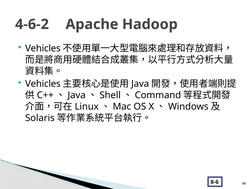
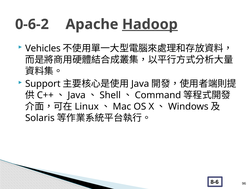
4-6-2: 4-6-2 -> 0-6-2 (32, 24)
Hadoop underline: none -> present (150, 24)
Vehicles: Vehicles -> Support (43, 84)
